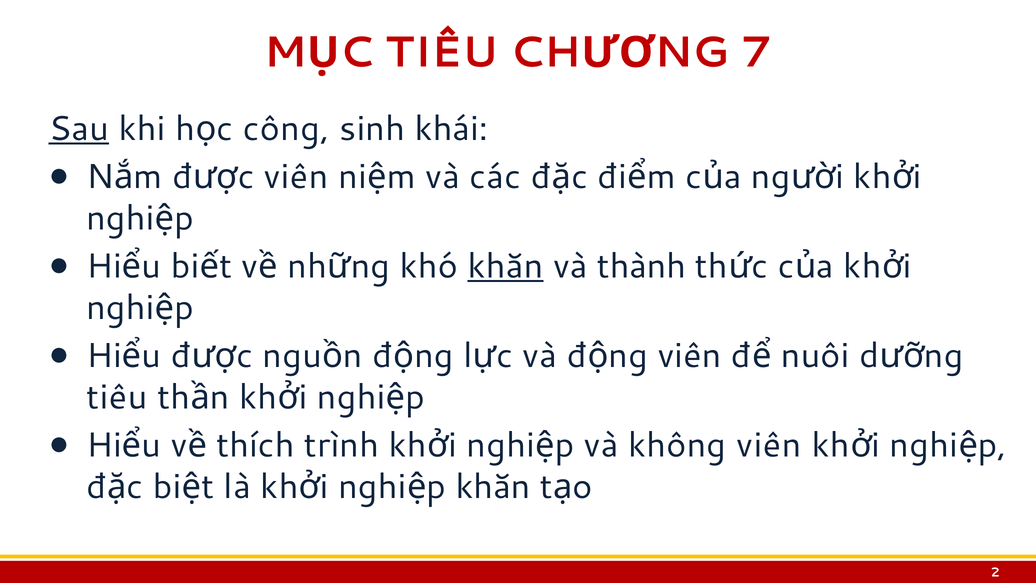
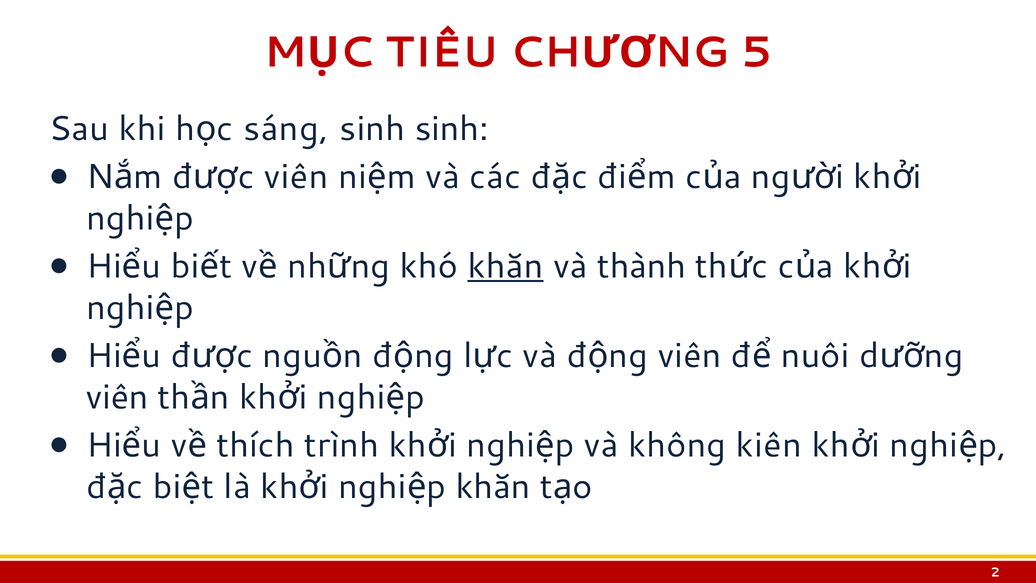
7: 7 -> 5 (757, 53)
Sau underline: present -> none (79, 129)
công: công -> sáng (286, 129)
sinh khái: khái -> sinh (452, 129)
tiêu: tiêu -> viên (117, 397)
không viên: viên -> kiên (769, 445)
